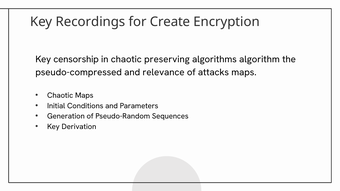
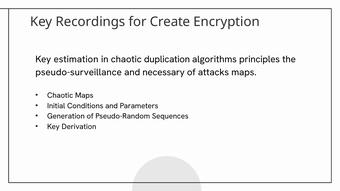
censorship: censorship -> estimation (76, 59)
preserving: preserving -> duplication (167, 59)
algorithm: algorithm -> principles (260, 59)
pseudo-compressed: pseudo-compressed -> pseudo-surveillance (79, 72)
relevance: relevance -> necessary (164, 72)
